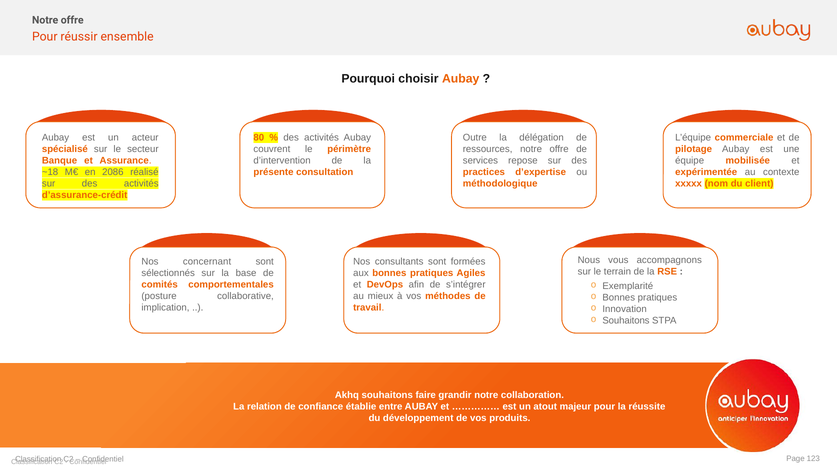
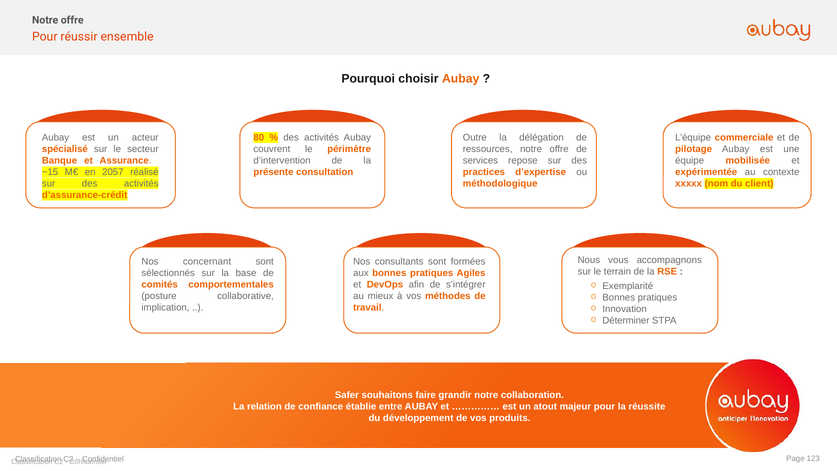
~18: ~18 -> ~15 (50, 172)
2086: 2086 -> 2057 (113, 172)
Souhaitons: Souhaitons -> Déterminer (626, 320)
Akhq: Akhq -> Safer (347, 395)
